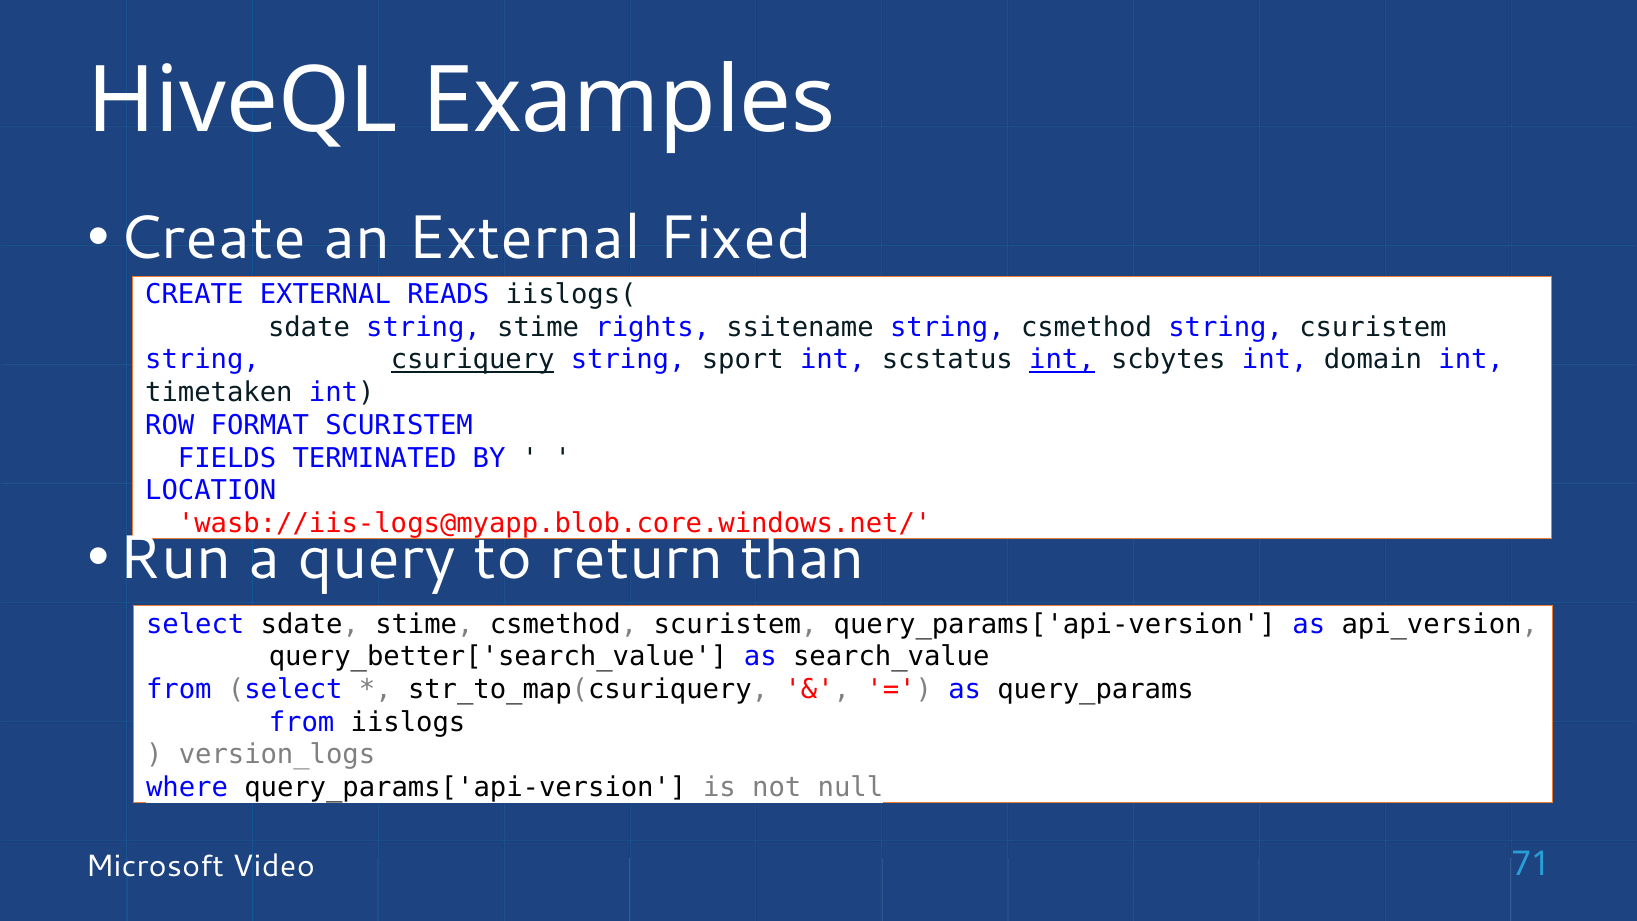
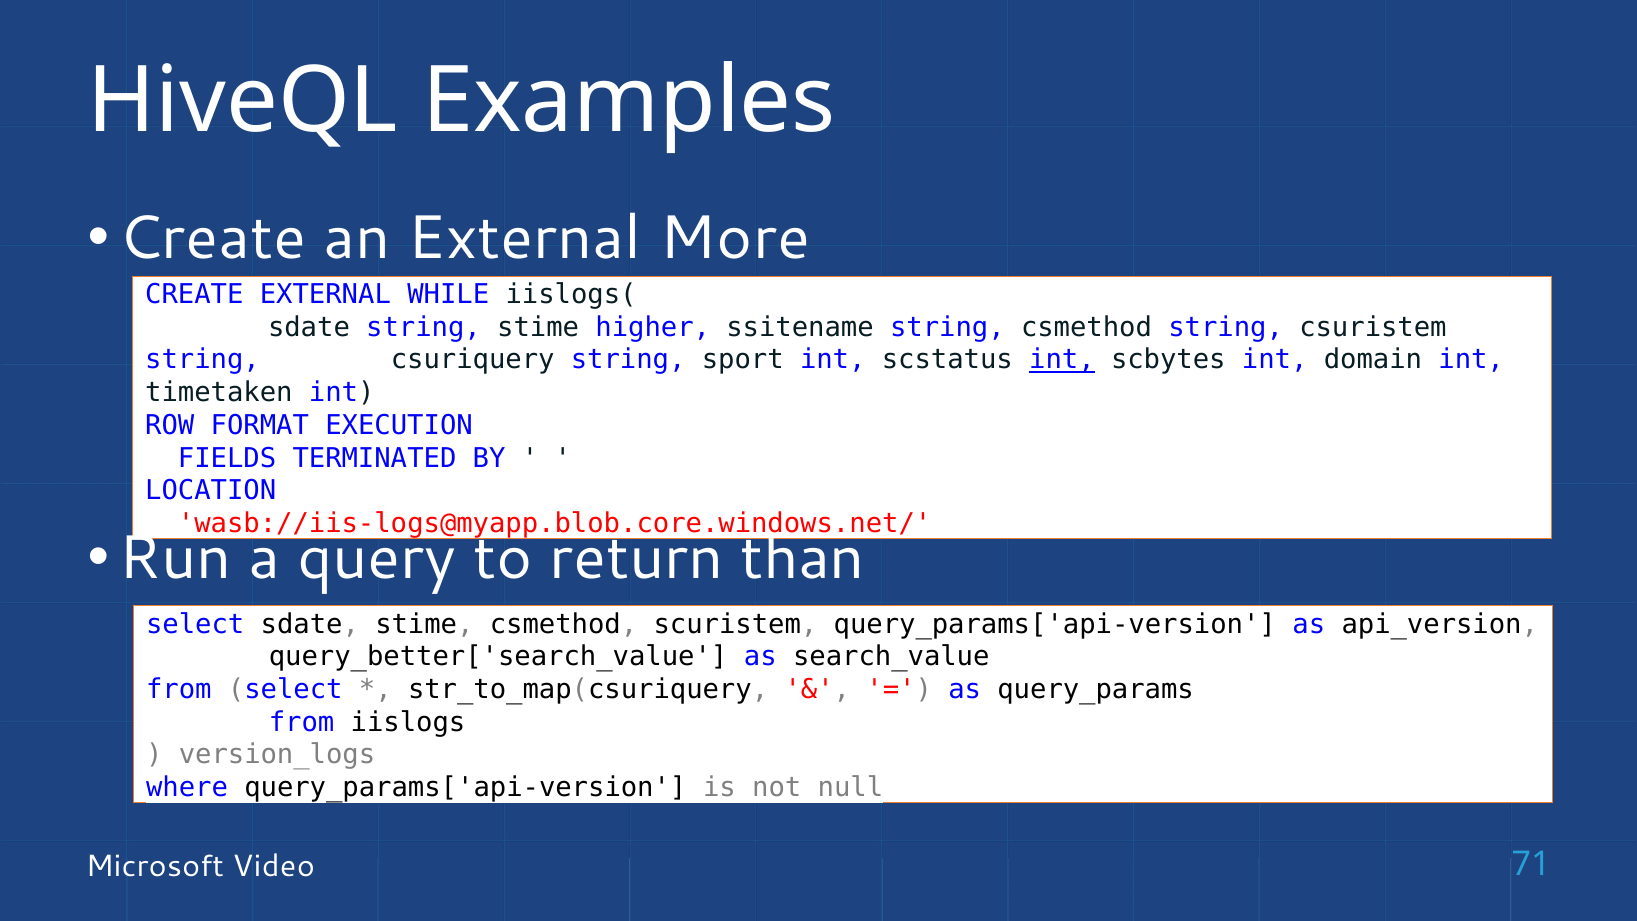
Fixed: Fixed -> More (735, 238)
READS: READS -> WHILE (448, 294)
rights: rights -> higher (653, 327)
csuriquery underline: present -> none (473, 360)
FORMAT SCURISTEM: SCURISTEM -> EXECUTION (399, 425)
